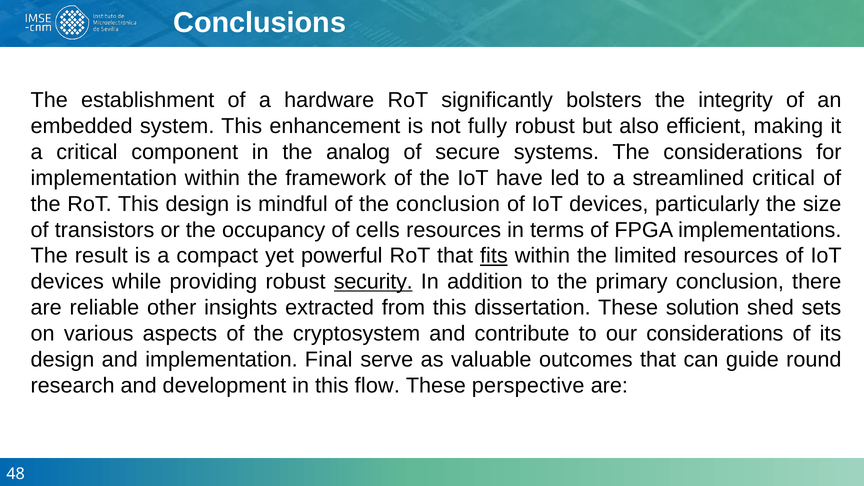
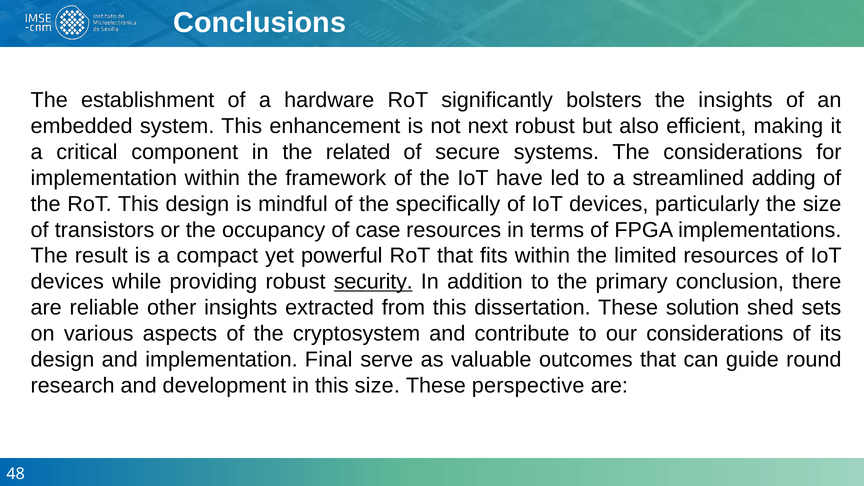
the integrity: integrity -> insights (735, 100)
fully: fully -> next (488, 126)
analog: analog -> related (358, 152)
streamlined critical: critical -> adding (784, 178)
the conclusion: conclusion -> specifically (448, 204)
cells: cells -> case (378, 230)
fits underline: present -> none (494, 256)
this flow: flow -> size (377, 385)
